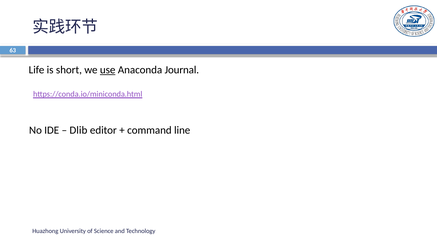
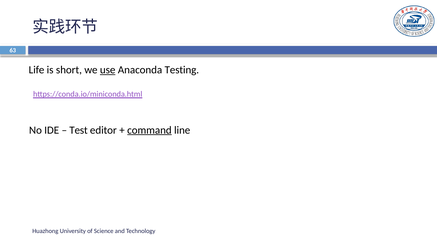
Journal: Journal -> Testing (182, 70)
Dlib: Dlib -> Test (79, 130)
command underline: none -> present (149, 130)
